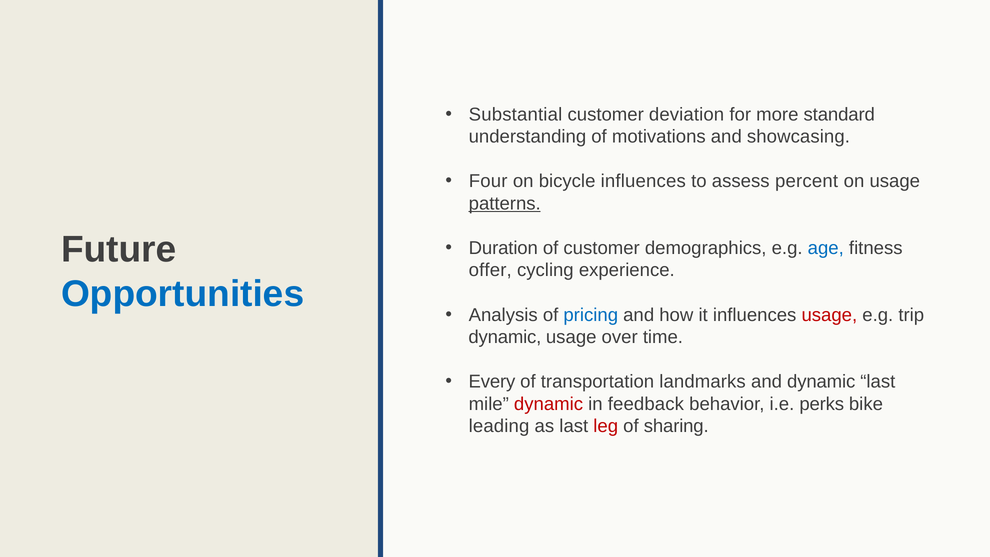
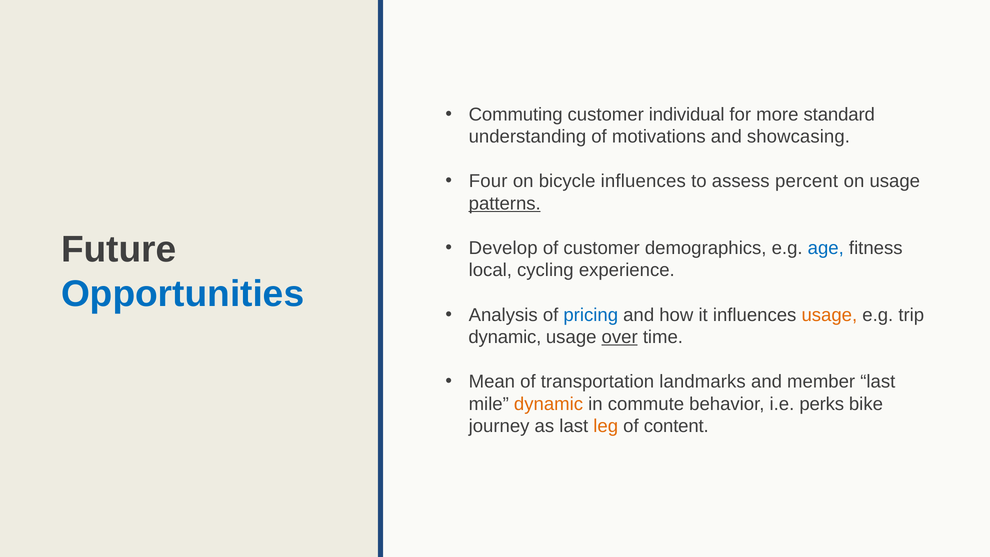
Substantial: Substantial -> Commuting (516, 114)
deviation: deviation -> individual (687, 114)
Duration: Duration -> Develop (503, 248)
offer: offer -> local (490, 270)
usage colour: red -> orange (829, 315)
over underline: none -> present (620, 337)
Every: Every -> Mean (492, 382)
and dynamic: dynamic -> member (821, 382)
dynamic colour: red -> orange (549, 404)
feedback: feedback -> commute (646, 404)
leading: leading -> journey (499, 426)
leg colour: red -> orange (606, 426)
sharing: sharing -> content (676, 426)
